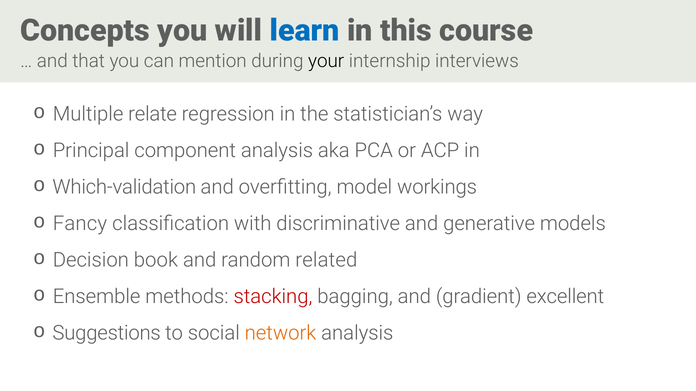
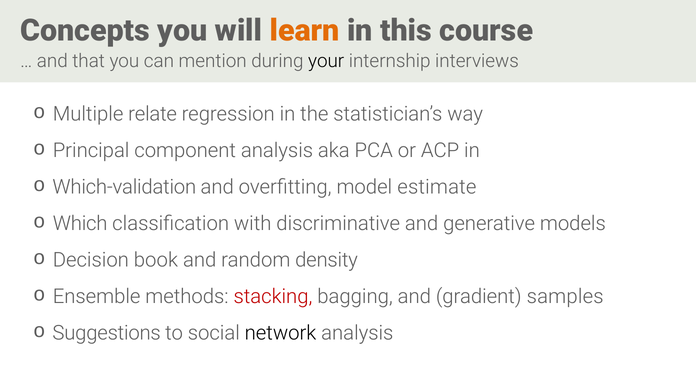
learn colour: blue -> orange (305, 31)
workings: workings -> estimate (437, 187)
Fancy: Fancy -> Which (80, 224)
related: related -> density (326, 261)
excellent: excellent -> samples (565, 297)
network colour: orange -> black (281, 334)
